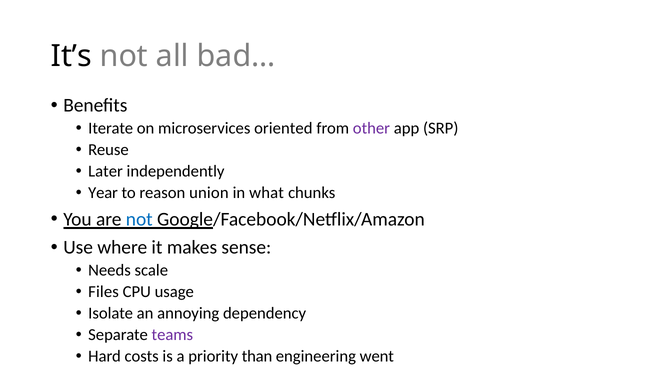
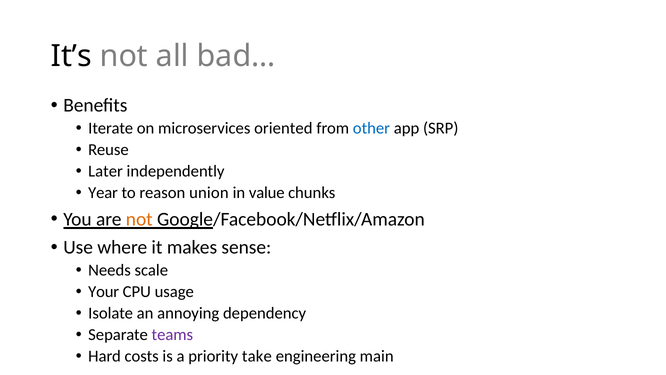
other colour: purple -> blue (371, 128)
what: what -> value (267, 193)
not colour: blue -> orange (139, 219)
Files: Files -> Your (104, 292)
than: than -> take (257, 356)
went: went -> main (377, 356)
